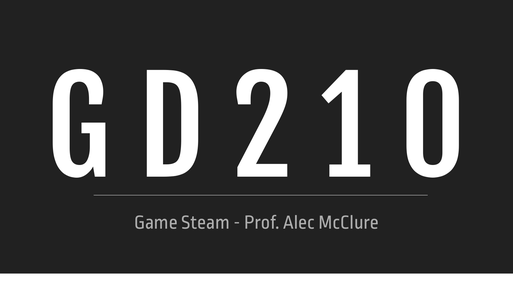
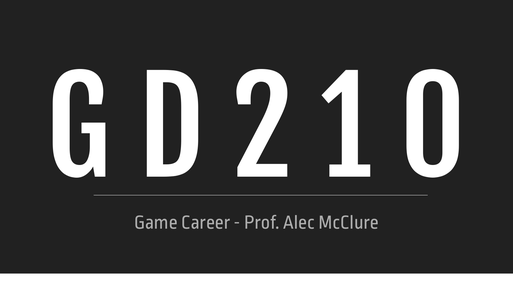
Steam: Steam -> Career (206, 223)
